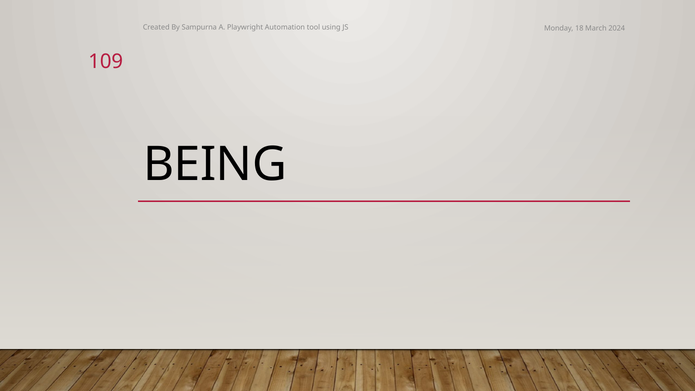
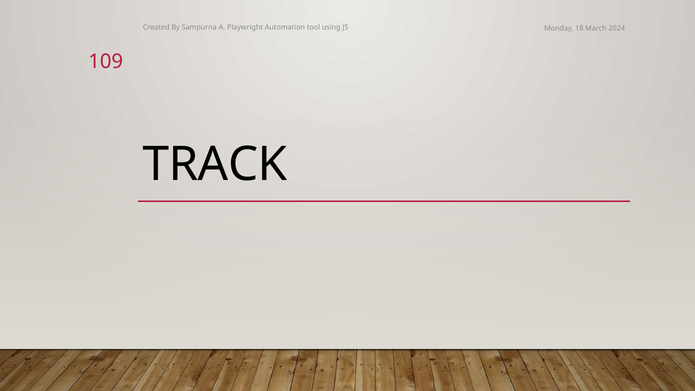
BEING: BEING -> TRACK (215, 165)
